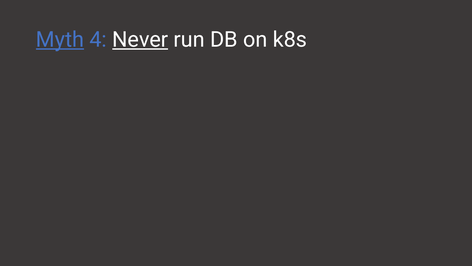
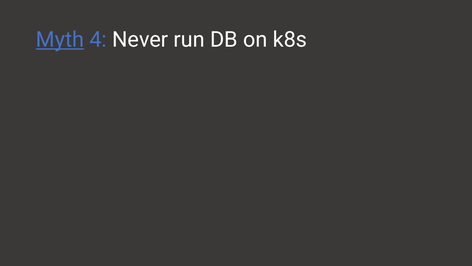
Never underline: present -> none (140, 40)
